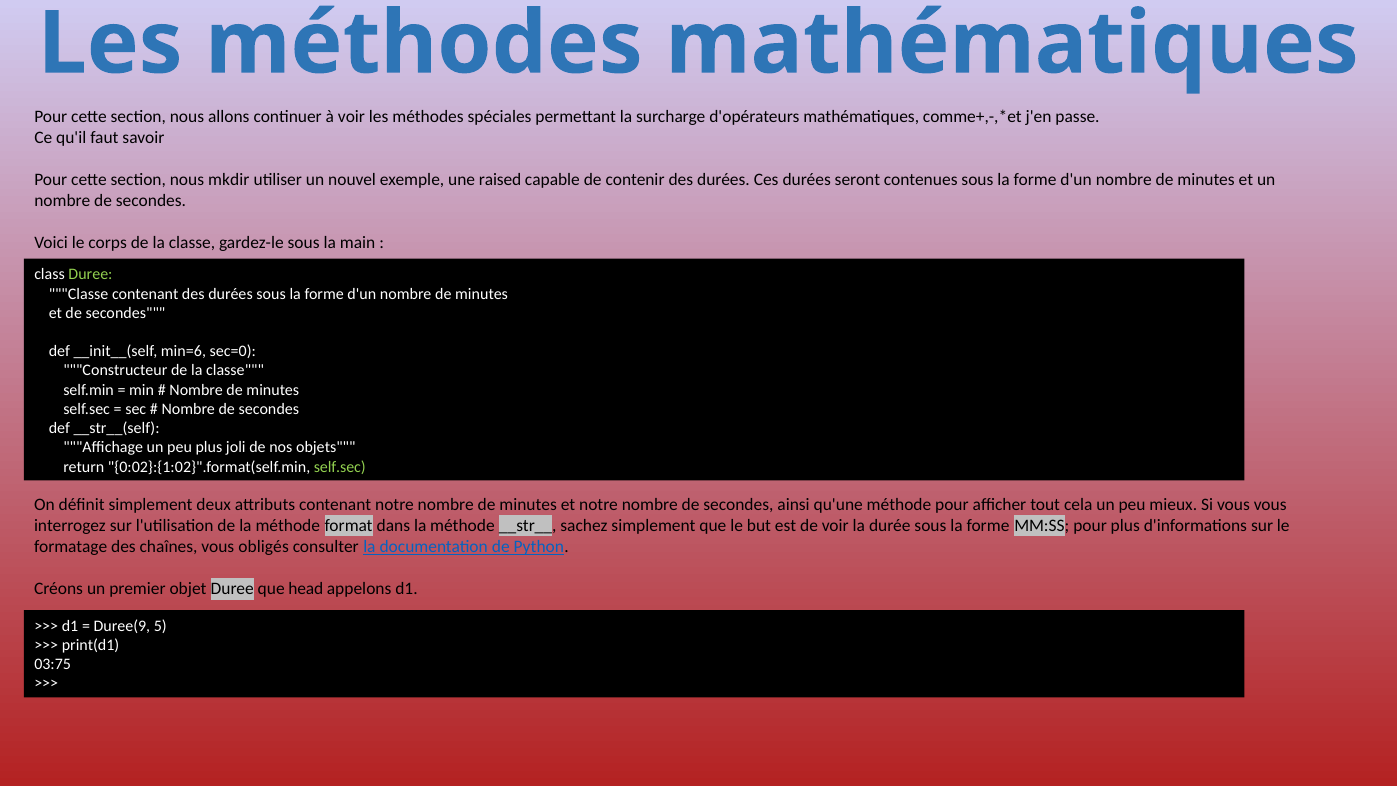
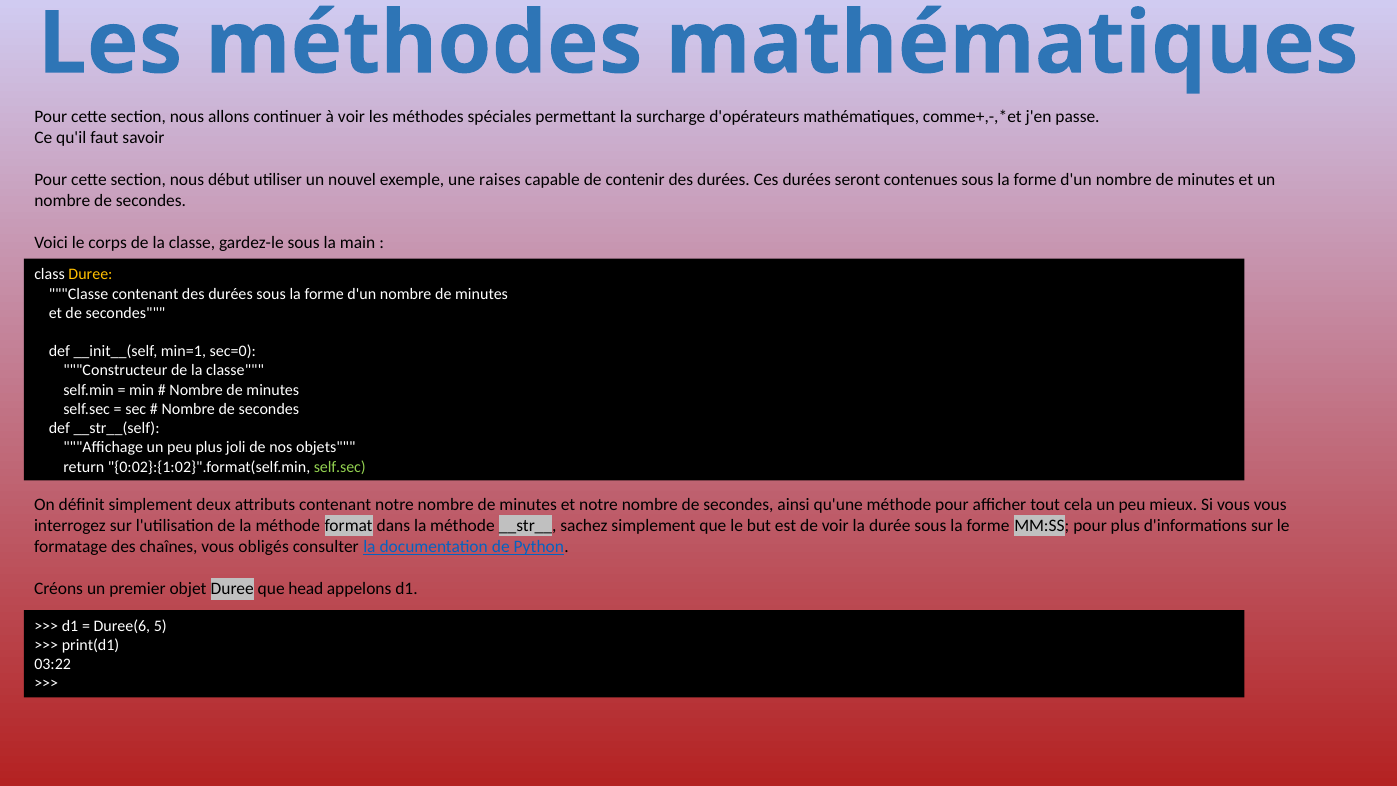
mkdir: mkdir -> début (229, 180)
raised: raised -> raises (500, 180)
Duree colour: light green -> yellow (90, 274)
min=6: min=6 -> min=1 (183, 351)
Duree(9: Duree(9 -> Duree(6 (122, 626)
03:75: 03:75 -> 03:22 (53, 664)
